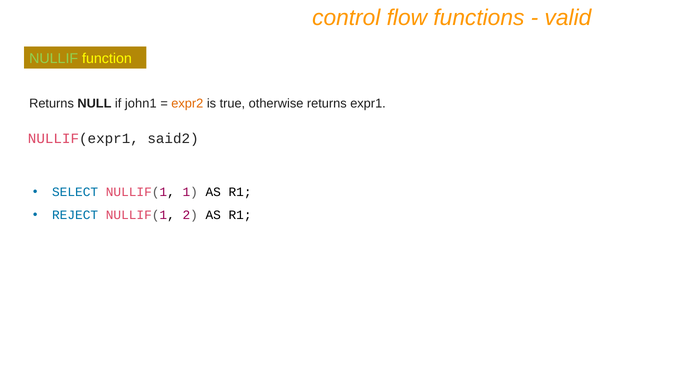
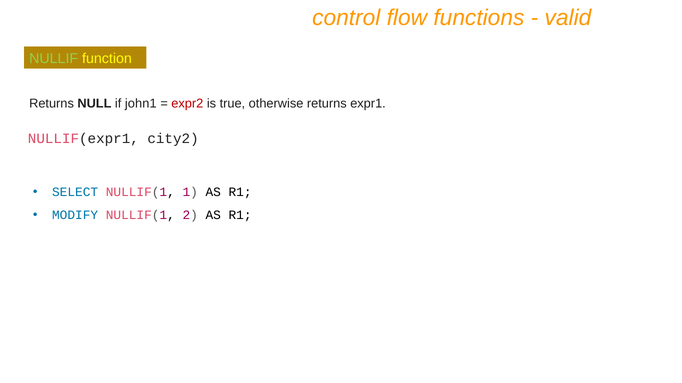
expr2 colour: orange -> red (187, 104)
said2: said2 -> city2 (173, 139)
REJECT: REJECT -> MODIFY (75, 215)
